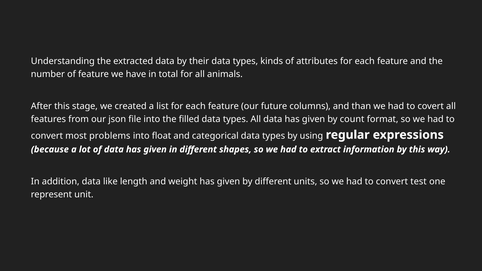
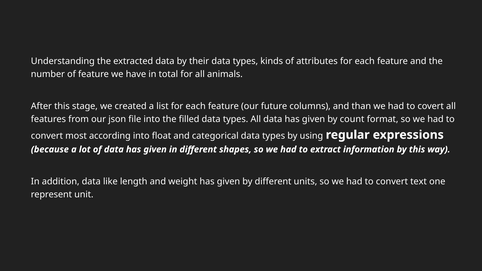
problems: problems -> according (110, 136)
test: test -> text (419, 182)
